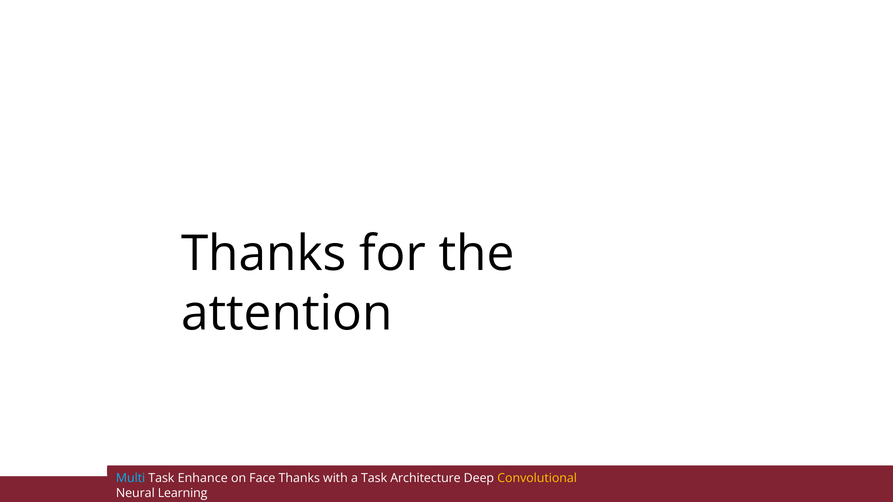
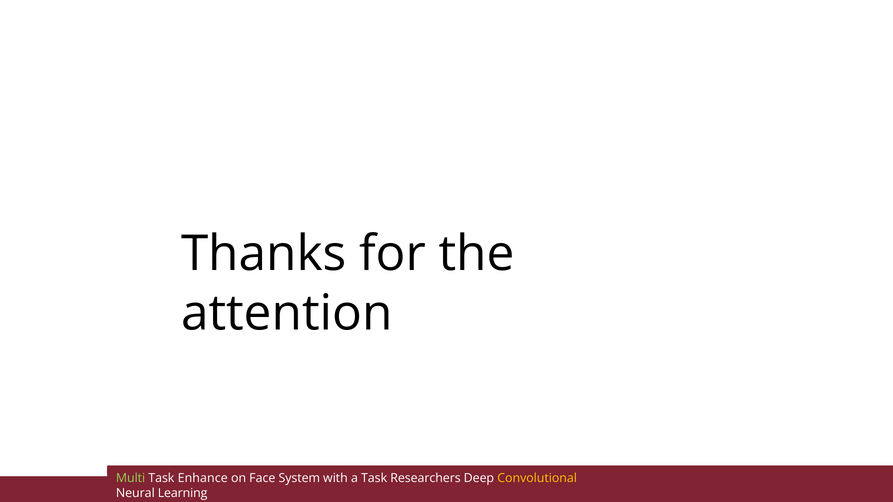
Multi colour: light blue -> light green (131, 478)
Face Thanks: Thanks -> System (299, 478)
Architecture: Architecture -> Researchers (425, 478)
